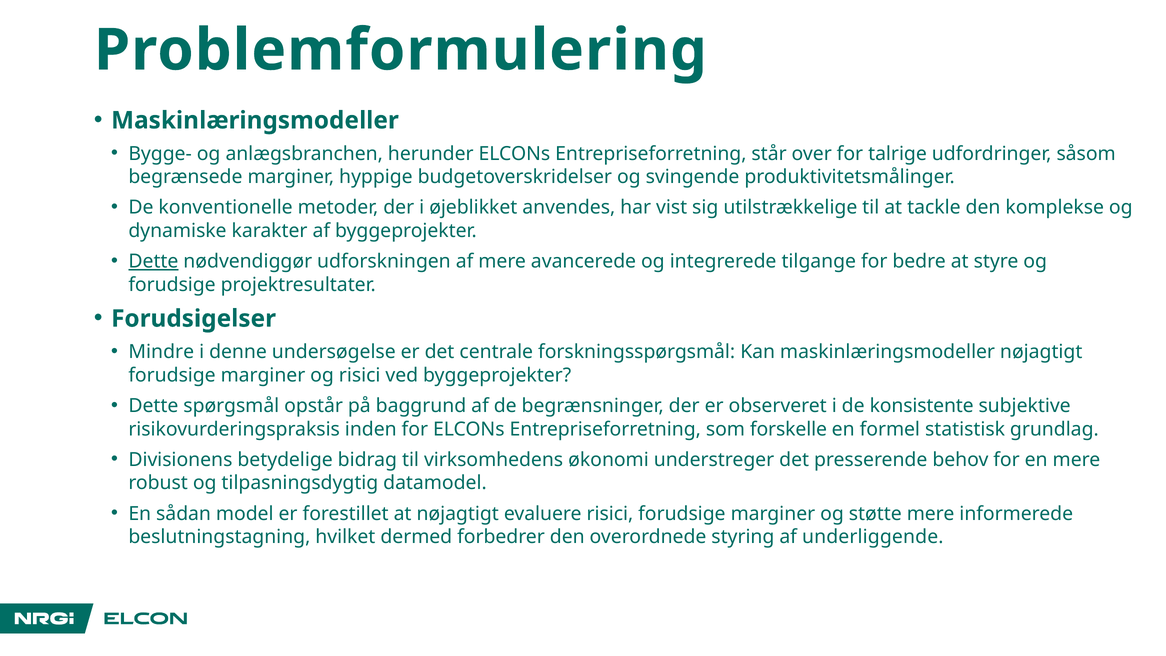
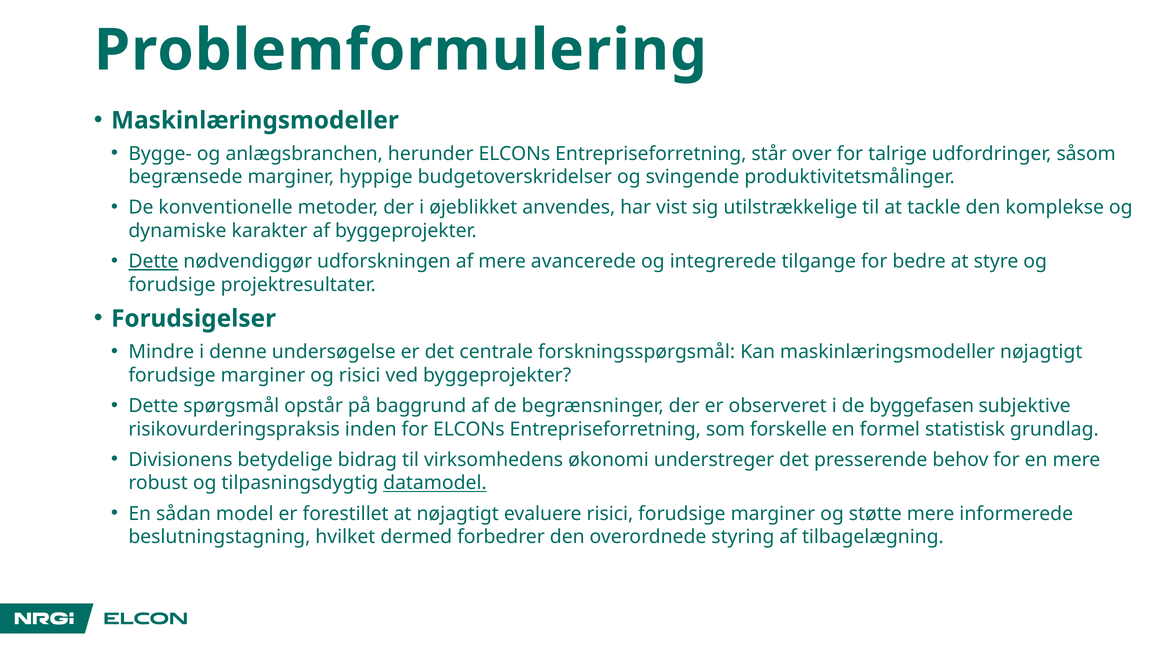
konsistente: konsistente -> byggefasen (922, 406)
datamodel underline: none -> present (435, 483)
underliggende: underliggende -> tilbagelægning (873, 537)
